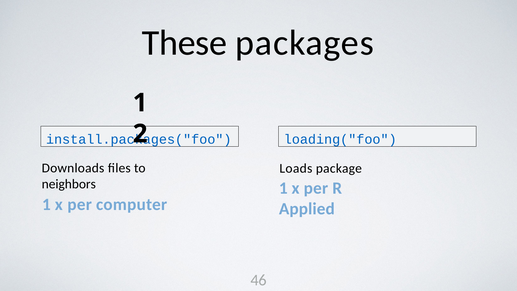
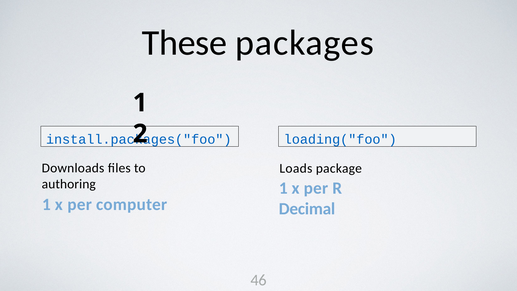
neighbors: neighbors -> authoring (69, 184)
Applied: Applied -> Decimal (307, 209)
